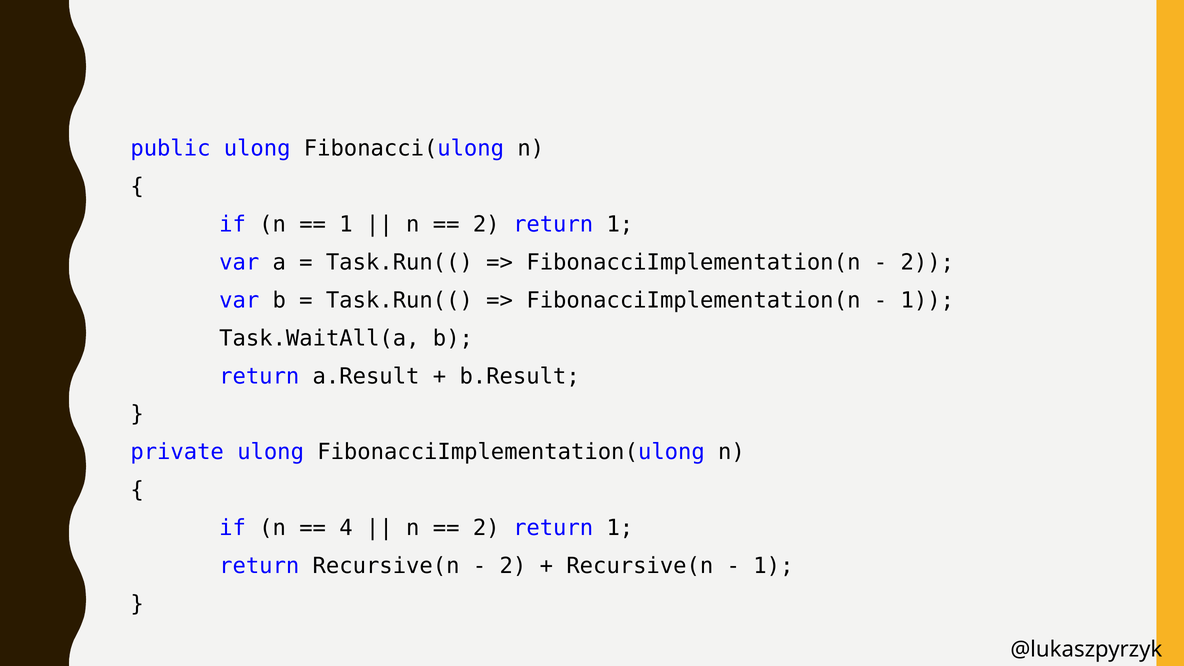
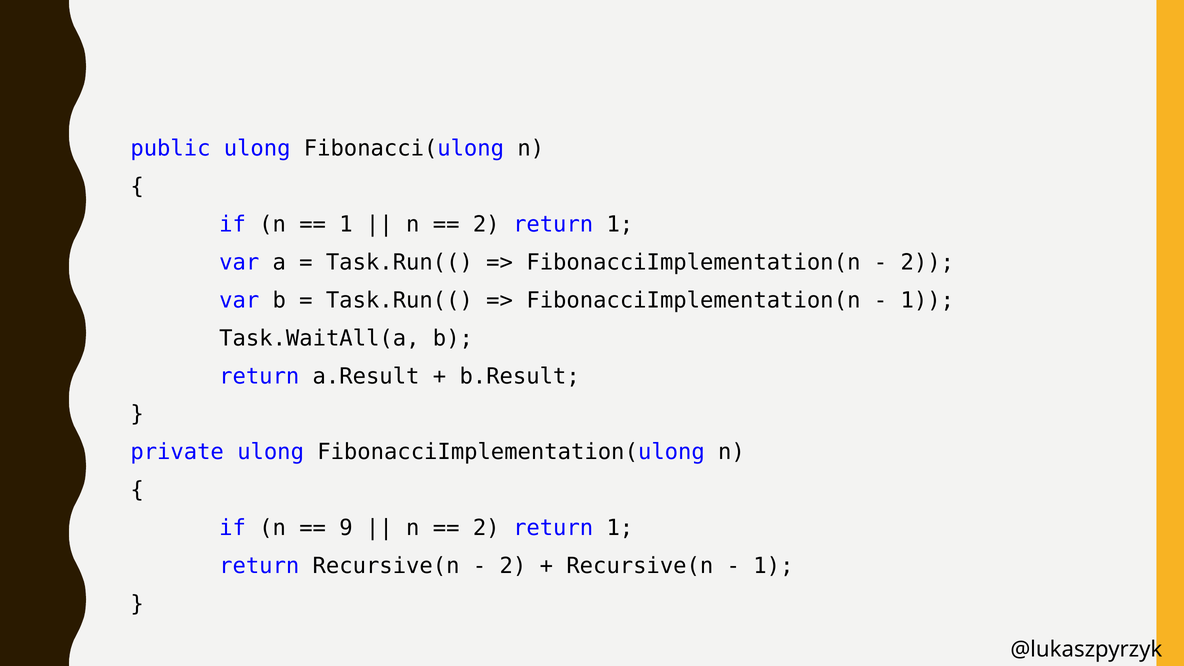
4: 4 -> 9 (346, 528)
